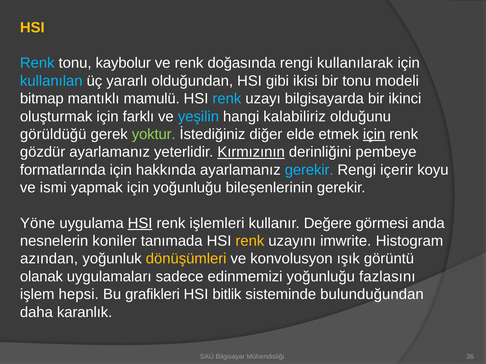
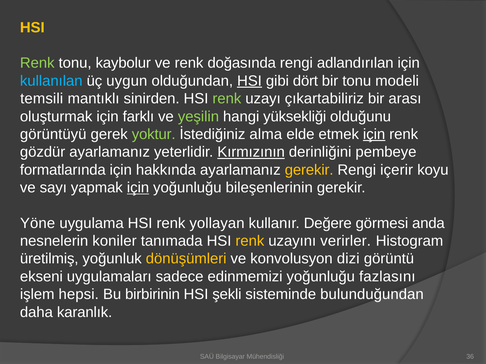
Renk colour: light blue -> light green (37, 63)
kullanılarak: kullanılarak -> adlandırılan (355, 63)
yararlı: yararlı -> uygun (127, 81)
HSI underline: none -> present (249, 81)
ikisi: ikisi -> dört (305, 81)
bitmap: bitmap -> temsili (42, 99)
mamulü: mamulü -> sinirden (152, 99)
renk colour: light blue -> light green (227, 99)
bilgisayarda: bilgisayarda -> çıkartabiliriz (324, 99)
ikinci: ikinci -> arası (405, 99)
yeşilin colour: light blue -> light green (198, 117)
kalabiliriz: kalabiliriz -> yüksekliği (295, 117)
görüldüğü: görüldüğü -> görüntüyü (53, 134)
diğer: diğer -> alma (266, 134)
gerekir colour: light blue -> yellow (309, 170)
ismi: ismi -> sayı (53, 188)
için underline: none -> present (138, 188)
HSI underline: present -> none (140, 223)
işlemleri: işlemleri -> yollayan (217, 223)
imwrite: imwrite -> verirler (346, 241)
azından: azından -> üretilmiş (49, 259)
ışık: ışık -> dizi (348, 259)
olanak: olanak -> ekseni (41, 277)
grafikleri: grafikleri -> birbirinin (152, 295)
bitlik: bitlik -> şekli (227, 295)
